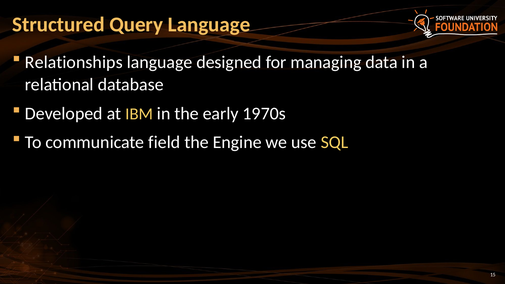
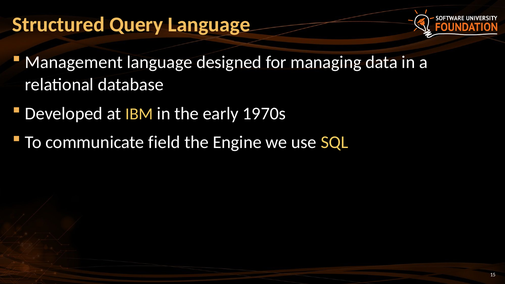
Relationships: Relationships -> Management (74, 62)
